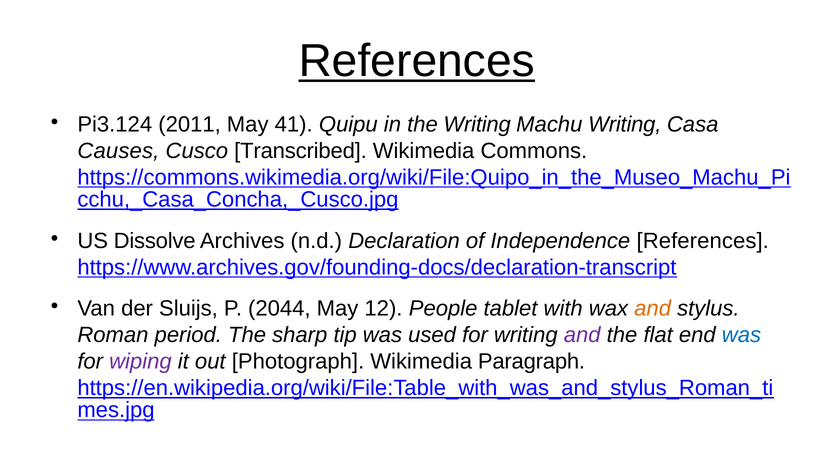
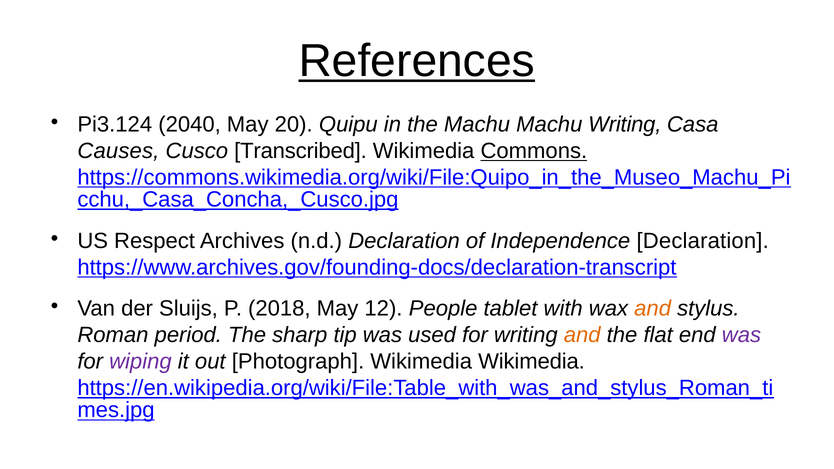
2011: 2011 -> 2040 (190, 125)
41: 41 -> 20 (294, 125)
the Writing: Writing -> Machu (477, 125)
Commons underline: none -> present (534, 151)
Dissolve: Dissolve -> Respect (155, 241)
Independence References: References -> Declaration (703, 241)
2044: 2044 -> 2018 (279, 309)
and colour: purple -> orange (582, 335)
was colour: blue -> purple (741, 335)
Wikimedia Paragraph: Paragraph -> Wikimedia (531, 362)
